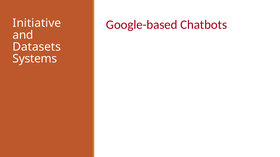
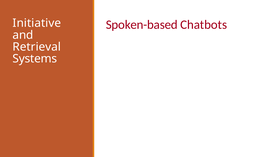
Google-based: Google-based -> Spoken-based (142, 25)
Datasets: Datasets -> Retrieval (37, 47)
